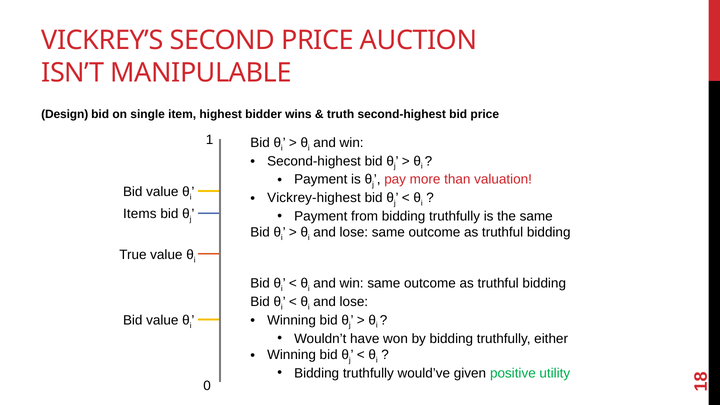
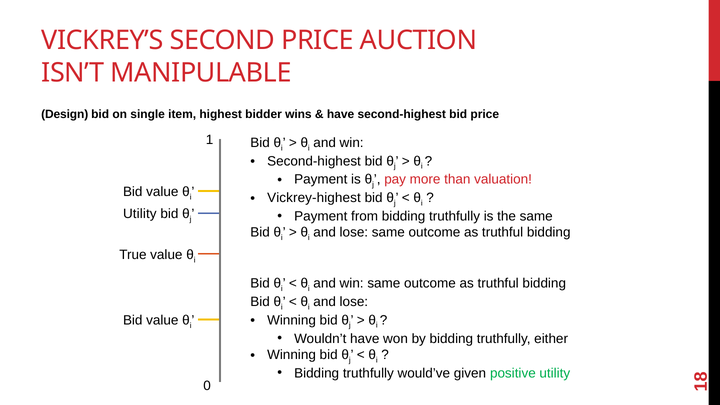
truth: truth -> have (341, 114)
Items: Items -> Utility (140, 214)
